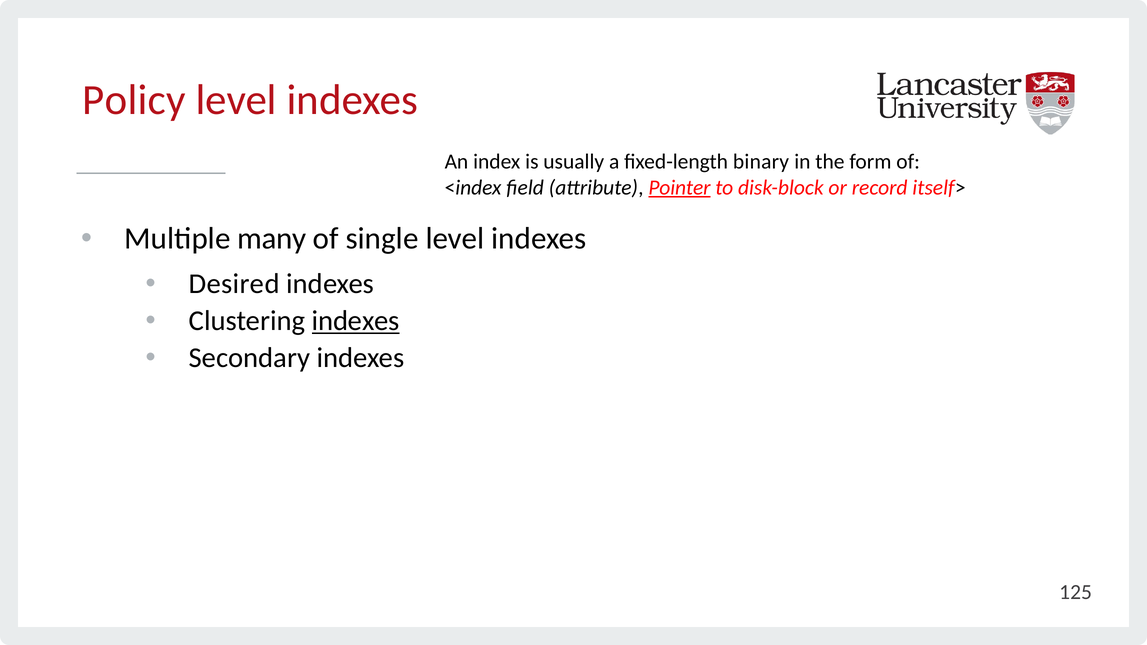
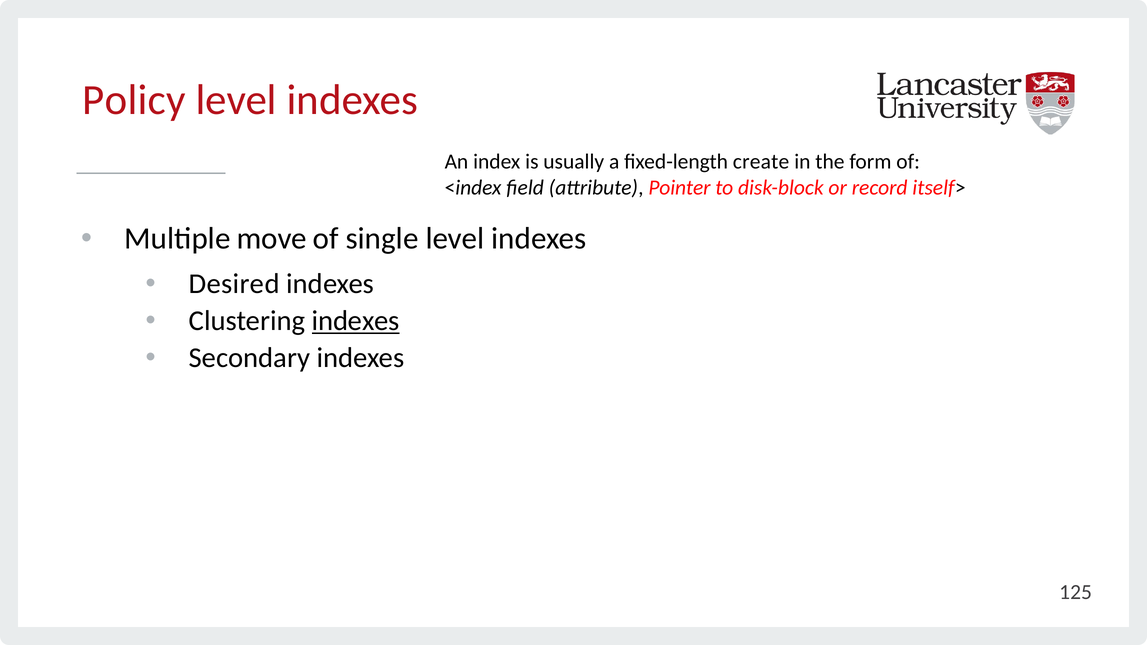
binary: binary -> create (761, 162)
Pointer underline: present -> none (679, 188)
many: many -> move (272, 239)
